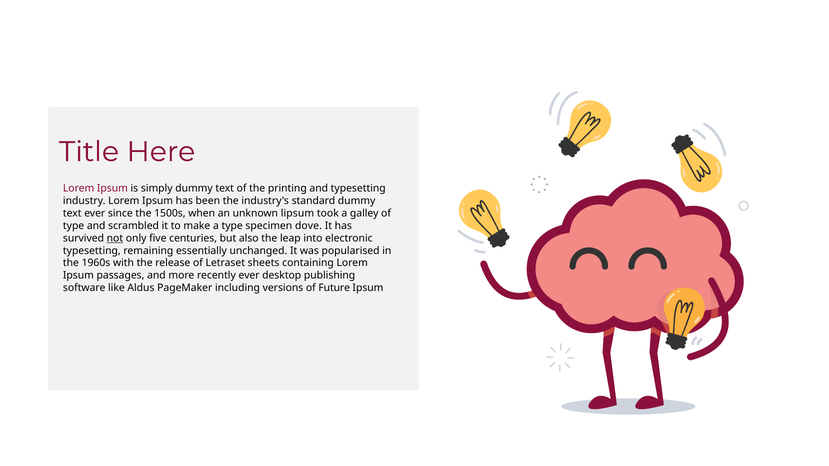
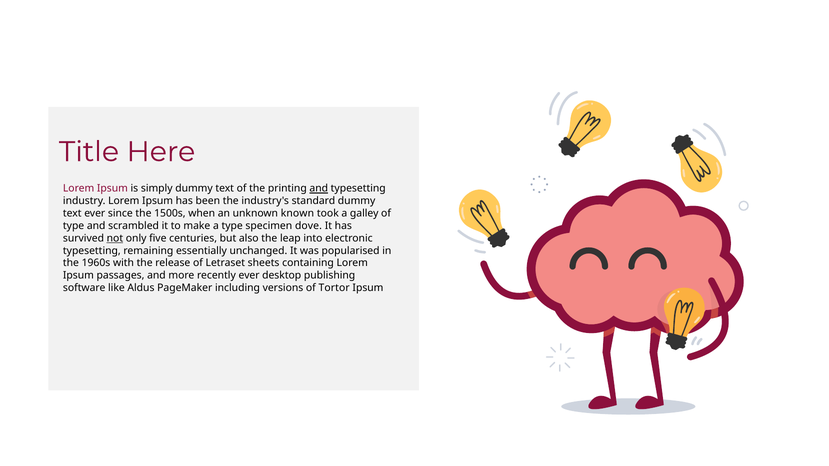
and underline: none -> present (319, 189)
lipsum: lipsum -> known (297, 213)
Future: Future -> Tortor (334, 288)
